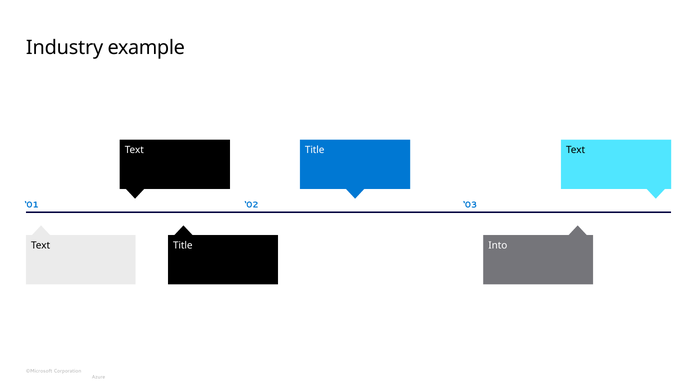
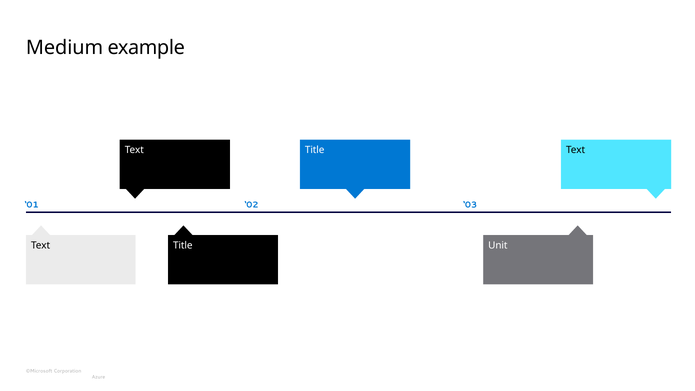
Industry: Industry -> Medium (65, 48)
Into: Into -> Unit (498, 245)
